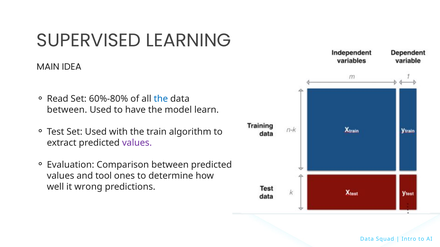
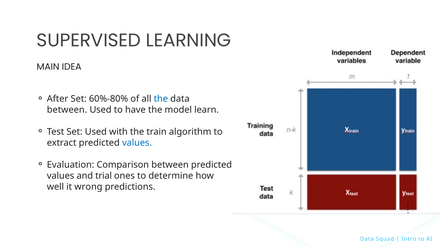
Read: Read -> After (58, 99)
values colour: purple -> blue (137, 143)
tool: tool -> trial (104, 176)
